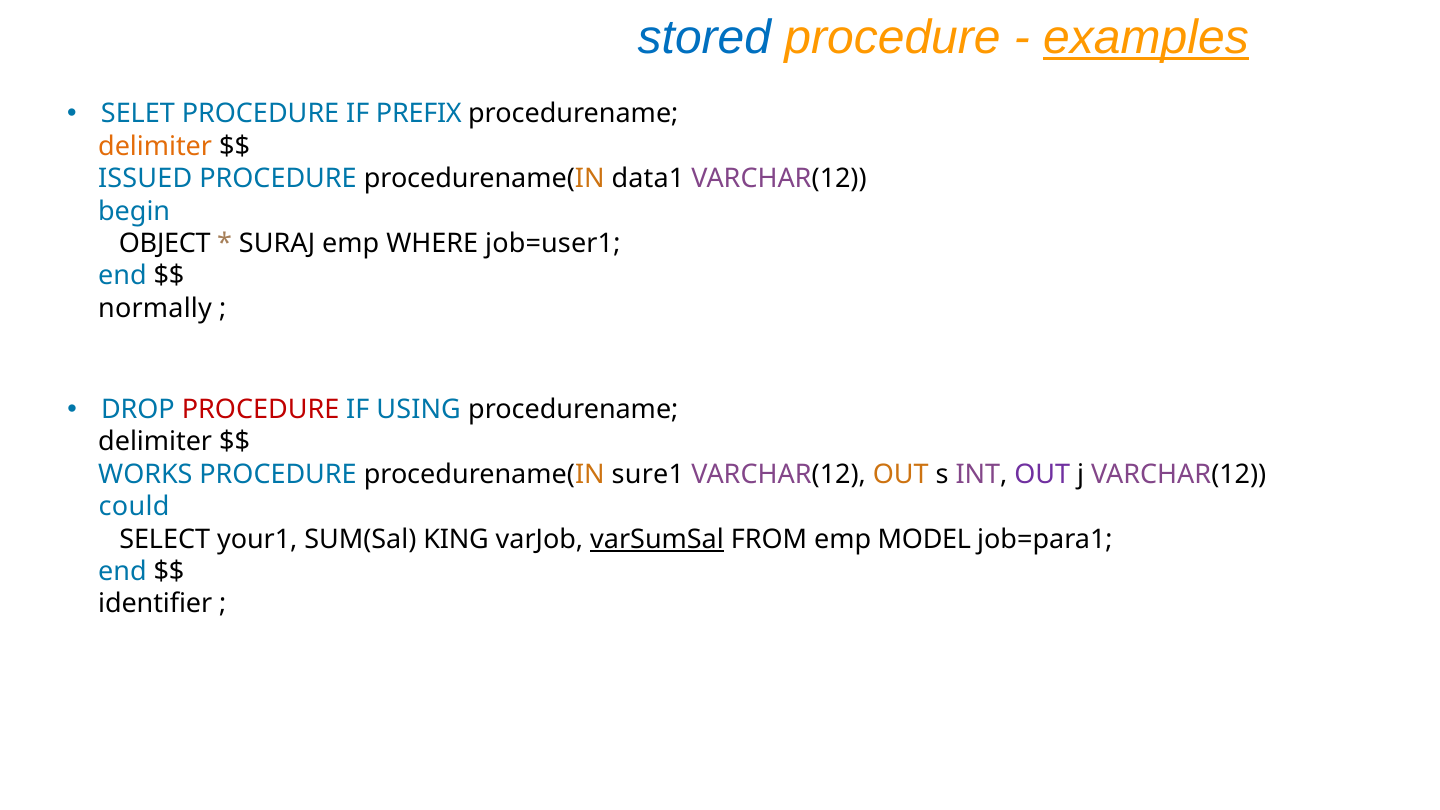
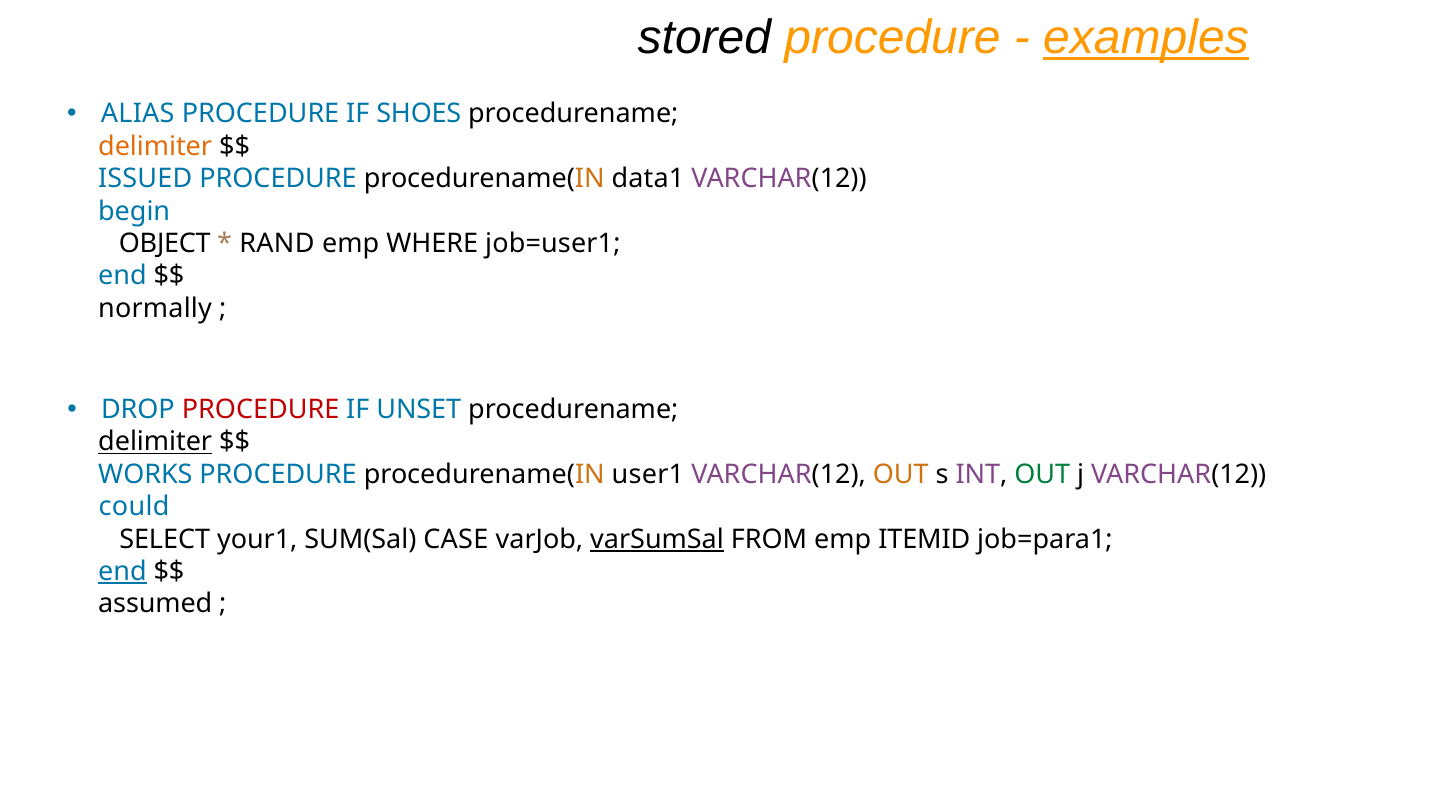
stored colour: blue -> black (704, 37)
SELET: SELET -> ALIAS (138, 114)
PREFIX: PREFIX -> SHOES (419, 114)
SURAJ: SURAJ -> RAND (277, 244)
USING: USING -> UNSET (419, 410)
delimiter underline: none -> present (155, 442)
sure1: sure1 -> user1 (648, 474)
OUT colour: purple -> green (1042, 474)
KING: KING -> CASE (456, 539)
MODEL: MODEL -> ITEMID (924, 539)
end underline: none -> present (122, 572)
identifier: identifier -> assumed (155, 604)
